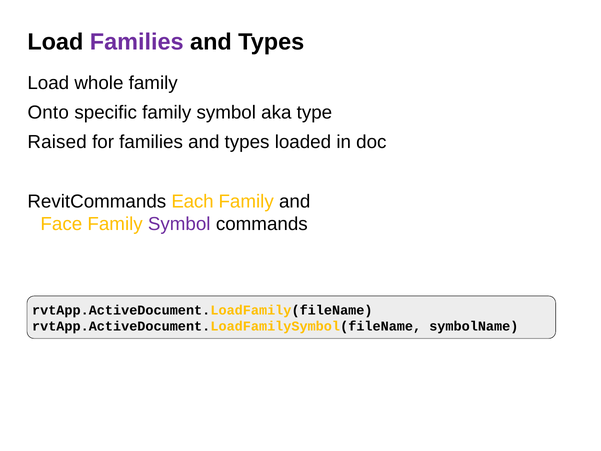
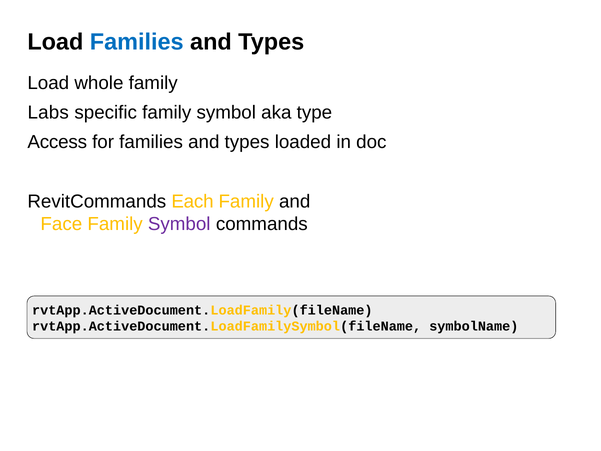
Families colour: purple -> blue (137, 42)
Onto: Onto -> Labs (48, 113)
Raised: Raised -> Access (57, 142)
